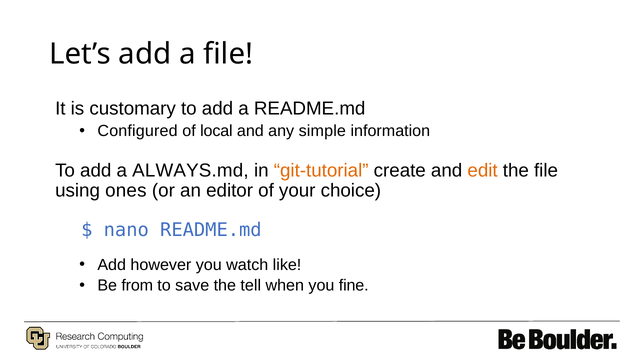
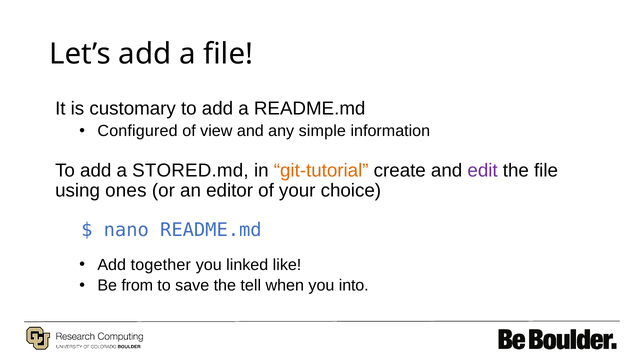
local: local -> view (216, 131)
ALWAYS.md: ALWAYS.md -> STORED.md (190, 170)
edit colour: orange -> purple (483, 170)
however: however -> together (161, 265)
watch: watch -> linked (247, 265)
fine: fine -> into (354, 286)
